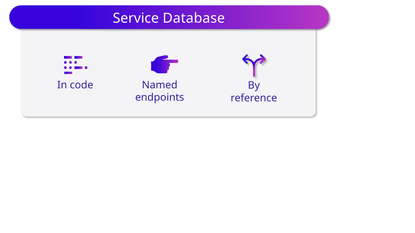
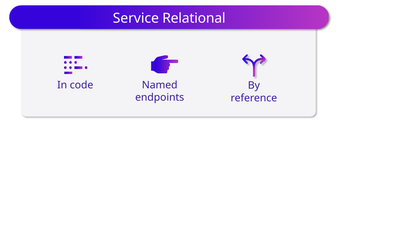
Database: Database -> Relational (194, 18)
